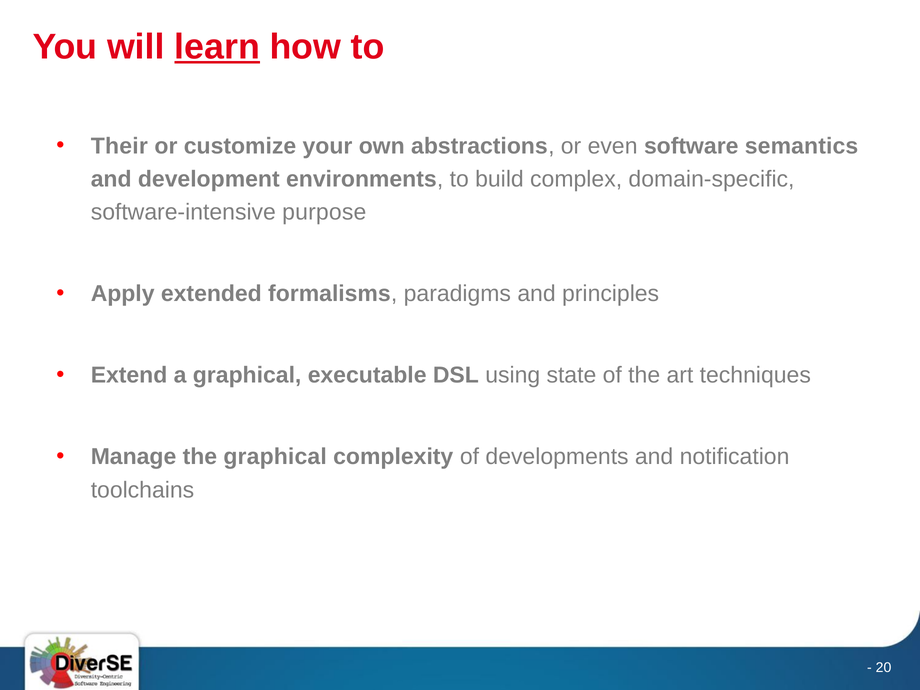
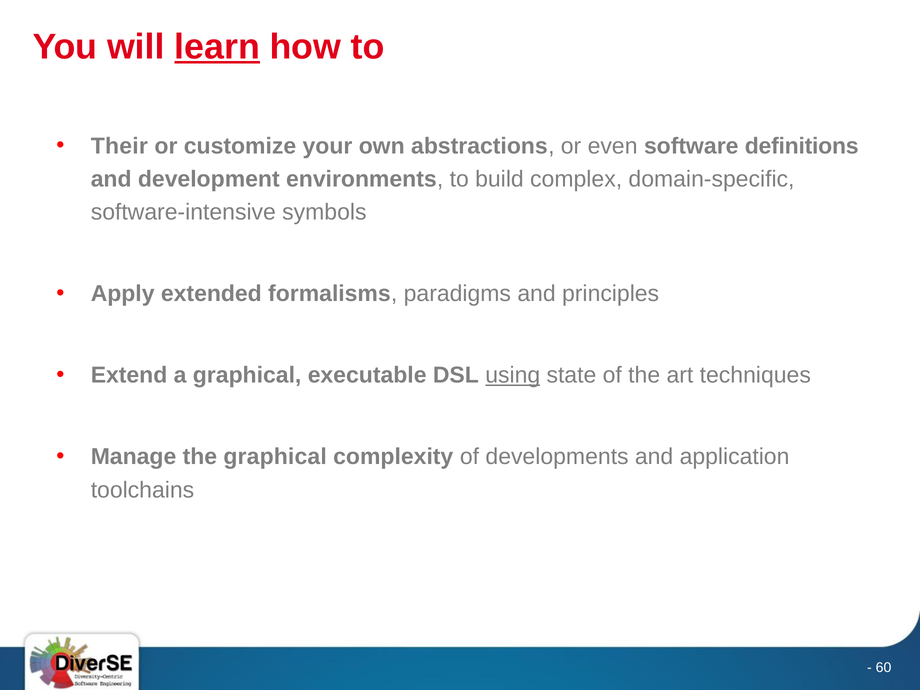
semantics: semantics -> definitions (802, 146)
purpose: purpose -> symbols (324, 212)
using underline: none -> present (513, 375)
notification: notification -> application (735, 457)
20: 20 -> 60 (884, 667)
